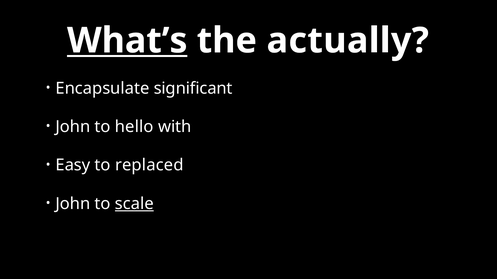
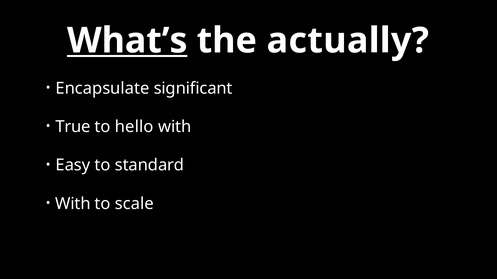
John: John -> True (73, 127)
replaced: replaced -> standard (150, 165)
John: John -> With (73, 204)
scale underline: present -> none (134, 204)
